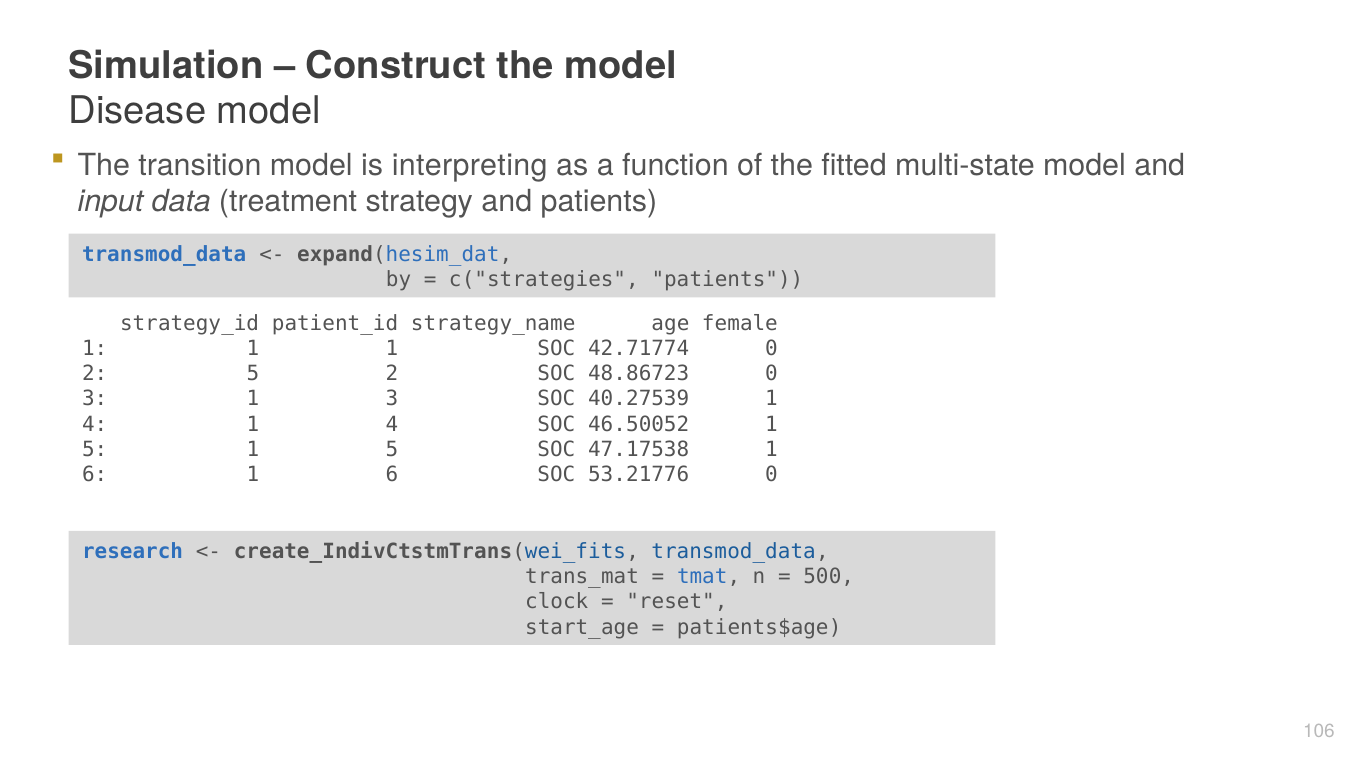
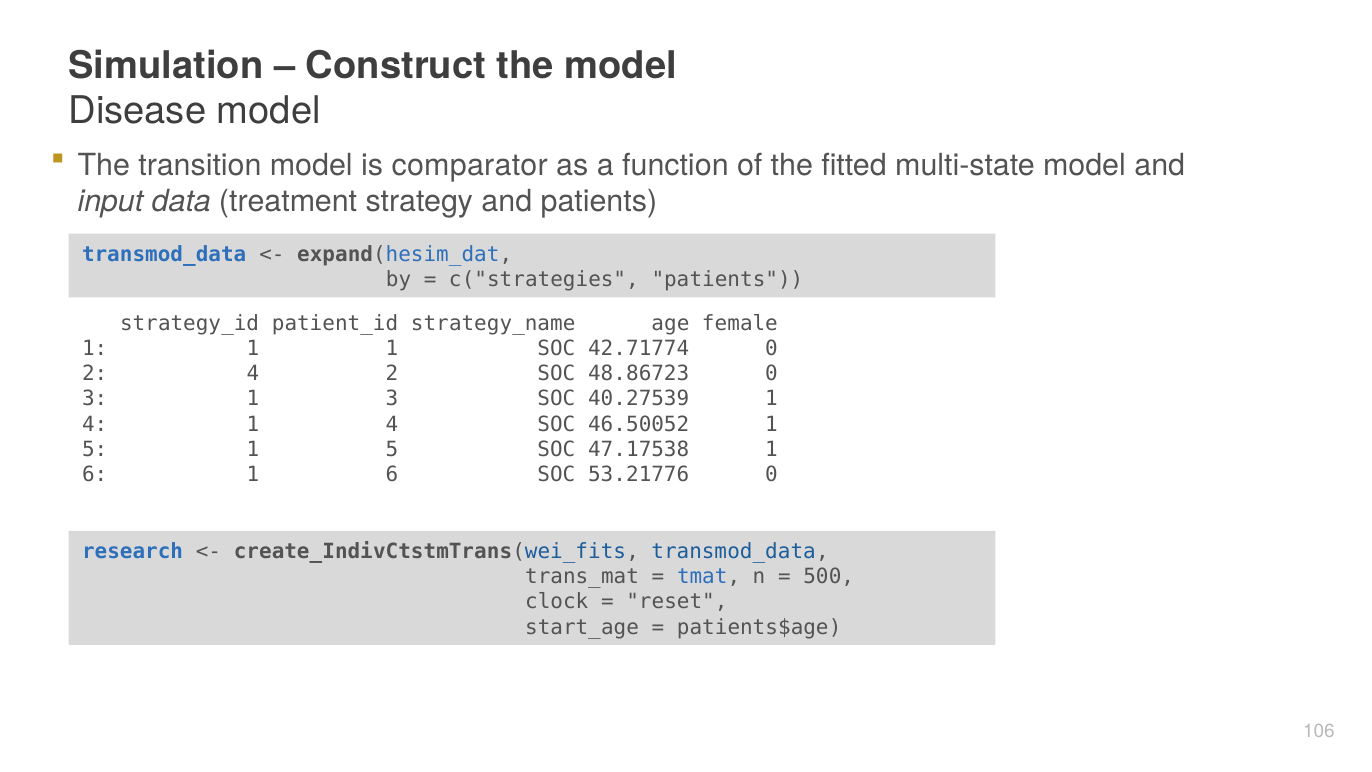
interpreting: interpreting -> comparator (470, 165)
2 5: 5 -> 4 (253, 374)
